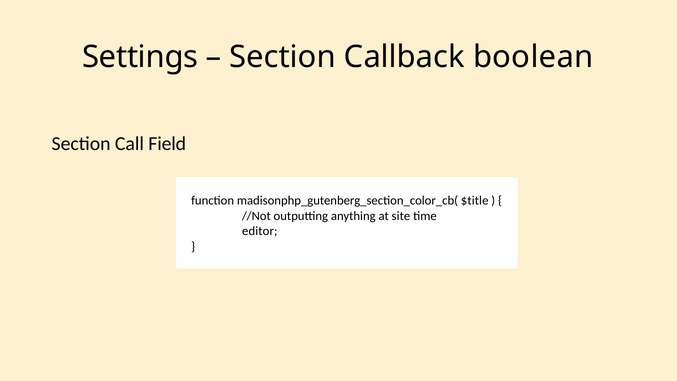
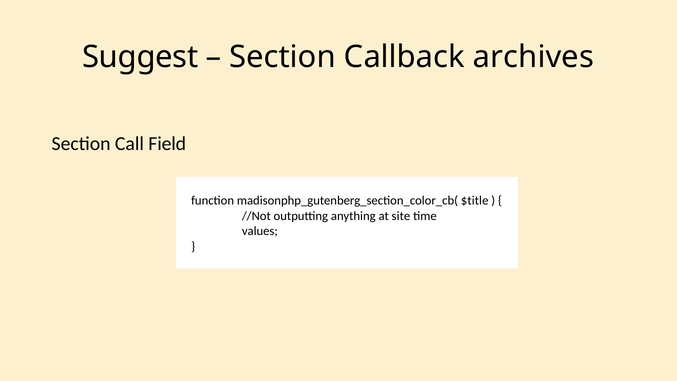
Settings: Settings -> Suggest (140, 57)
boolean: boolean -> archives (533, 57)
editor: editor -> values (260, 231)
